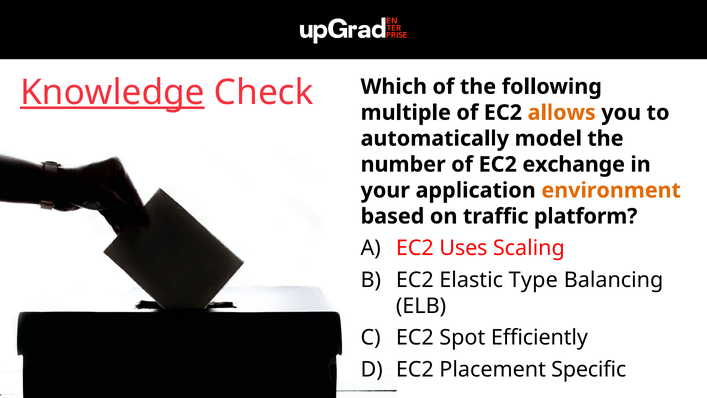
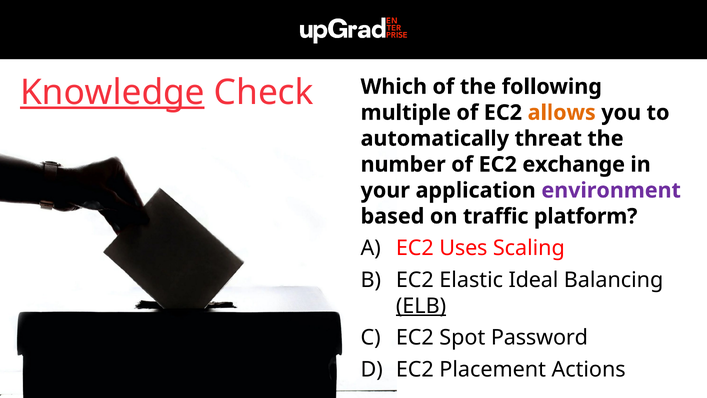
model: model -> threat (548, 138)
environment colour: orange -> purple (611, 190)
Type: Type -> Ideal (533, 280)
ELB underline: none -> present (421, 306)
Efficiently: Efficiently -> Password (539, 338)
Specific: Specific -> Actions (589, 369)
